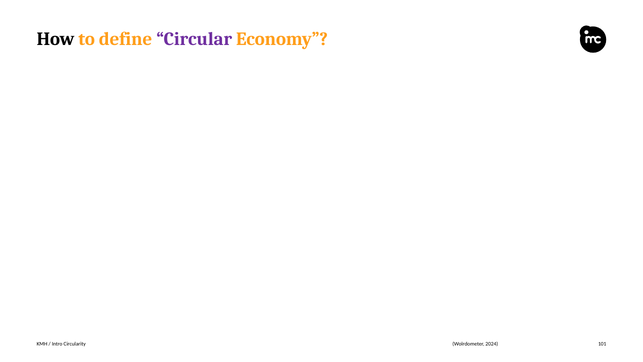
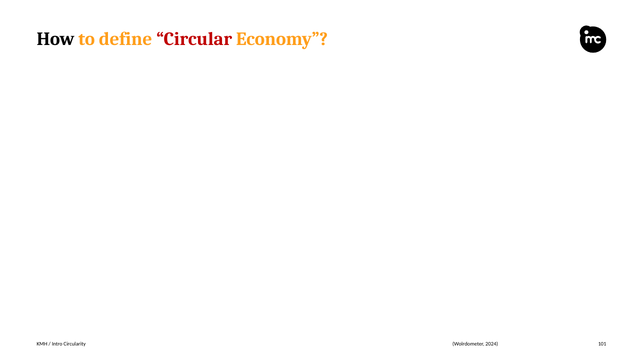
Circular colour: purple -> red (194, 39)
